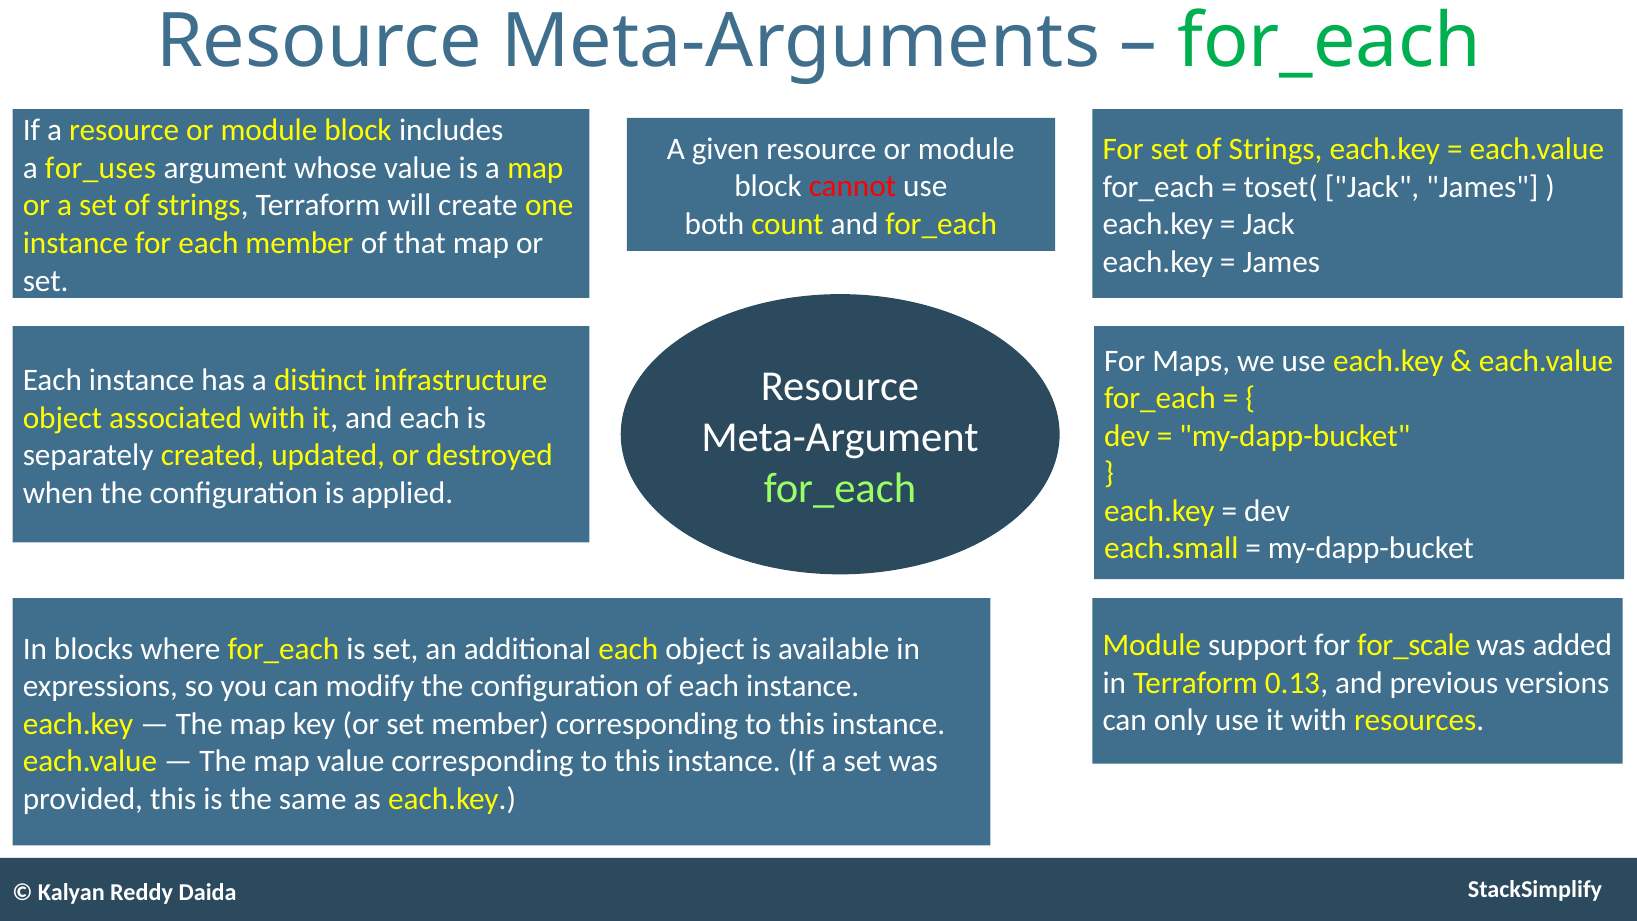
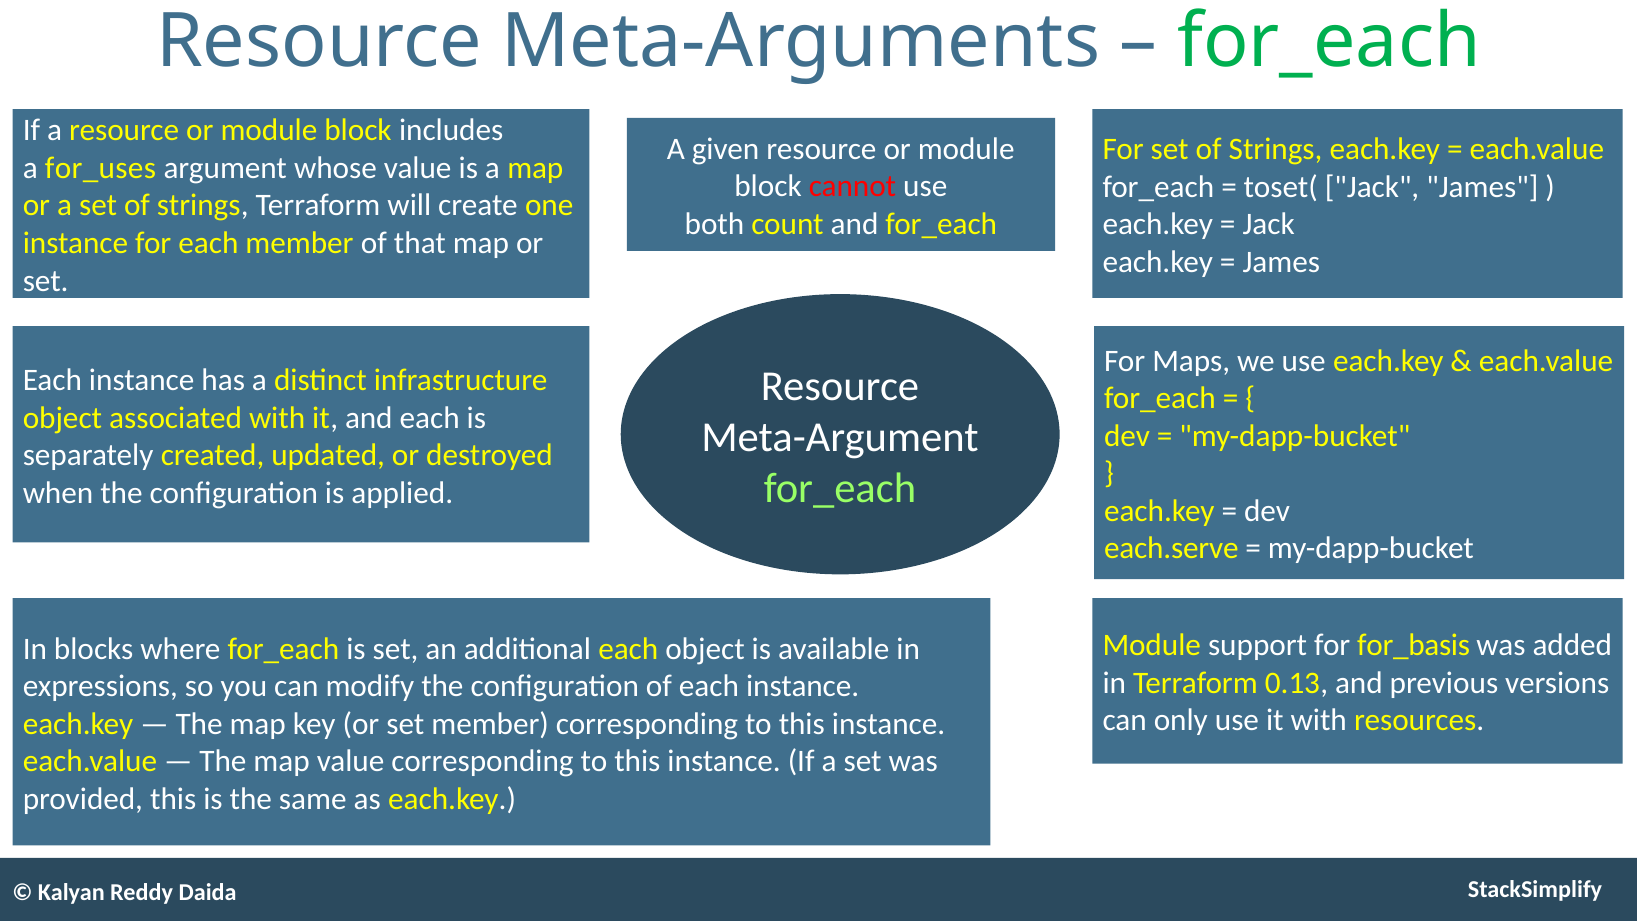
each.small: each.small -> each.serve (1171, 548)
for_scale: for_scale -> for_basis (1414, 645)
